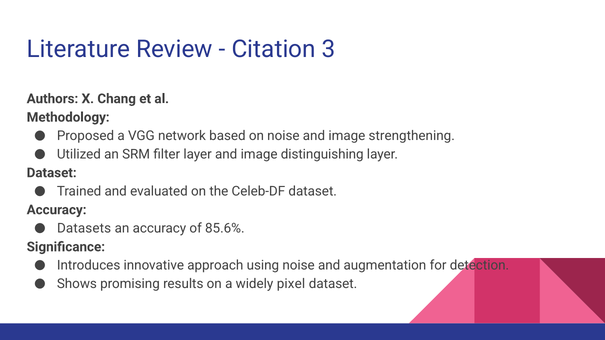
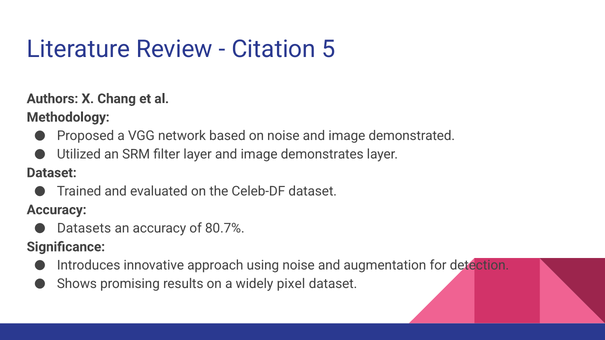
3: 3 -> 5 (329, 50)
strengthening: strengthening -> demonstrated (412, 136)
distinguishing: distinguishing -> demonstrates (322, 154)
85.6%: 85.6% -> 80.7% (225, 229)
